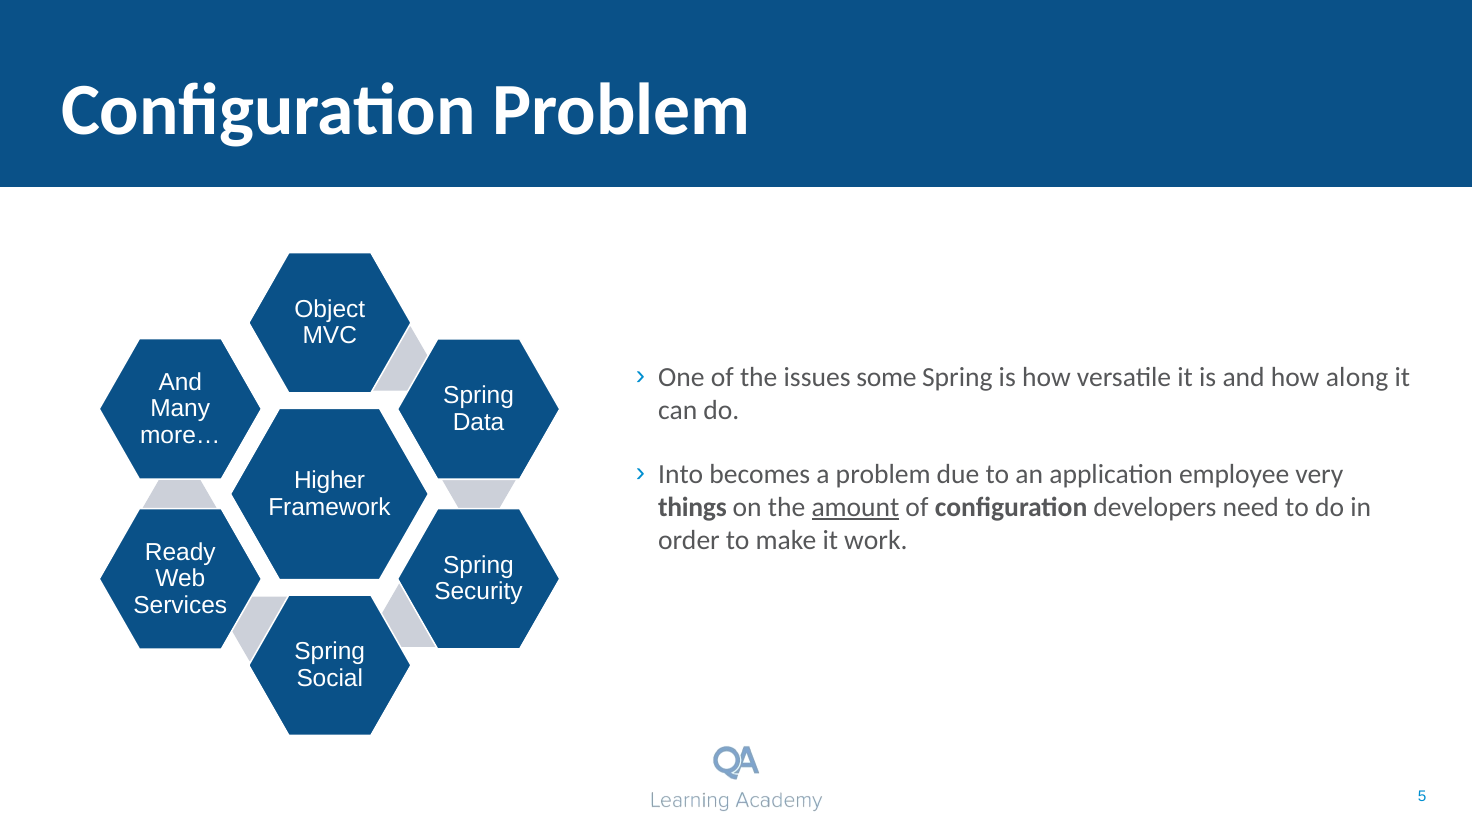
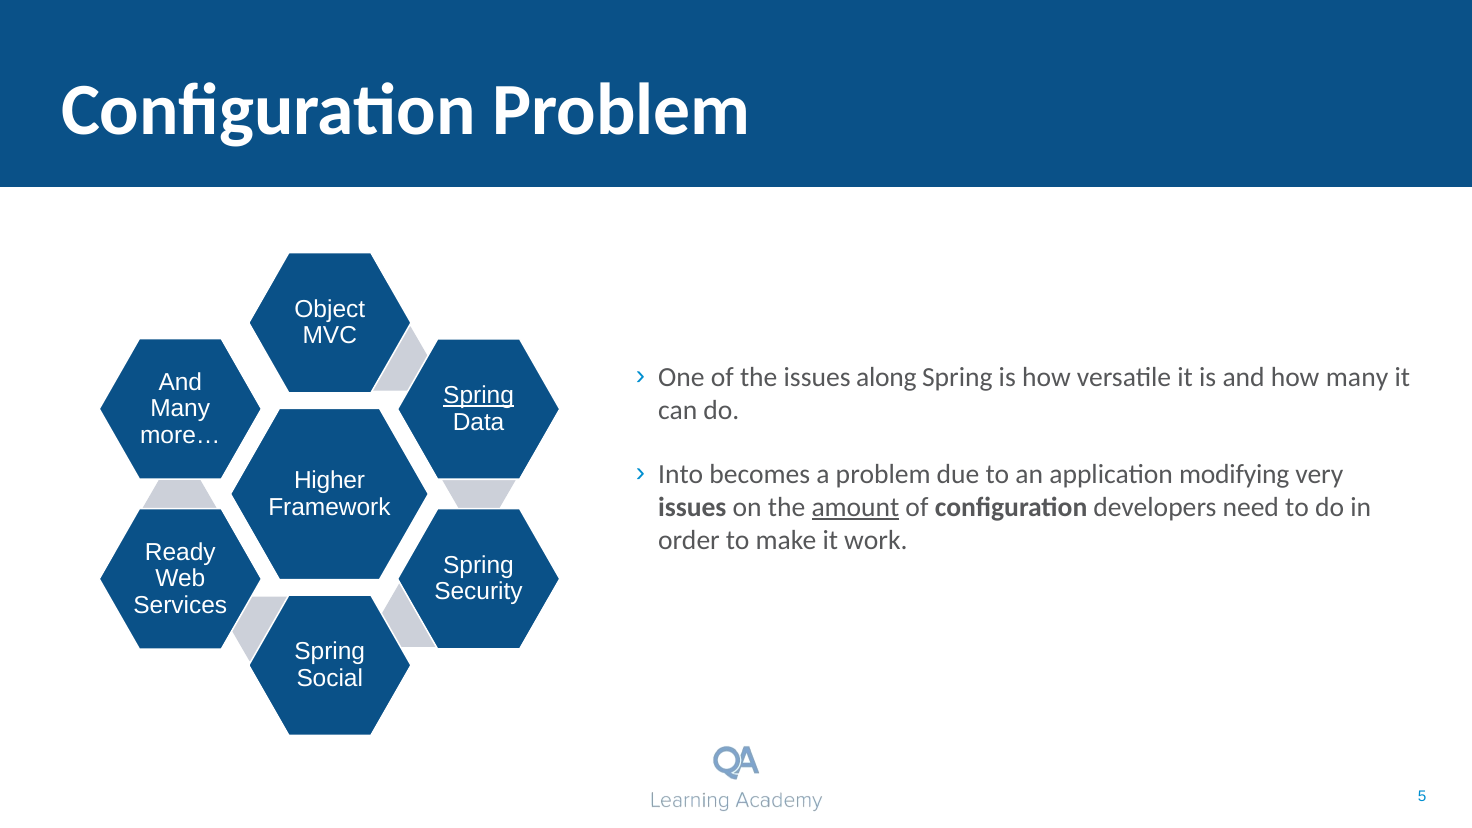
some: some -> along (886, 377)
how along: along -> many (1357, 377)
Spring underline: none -> present (479, 396)
employee: employee -> modifying (1234, 474)
things: things -> issues (692, 507)
